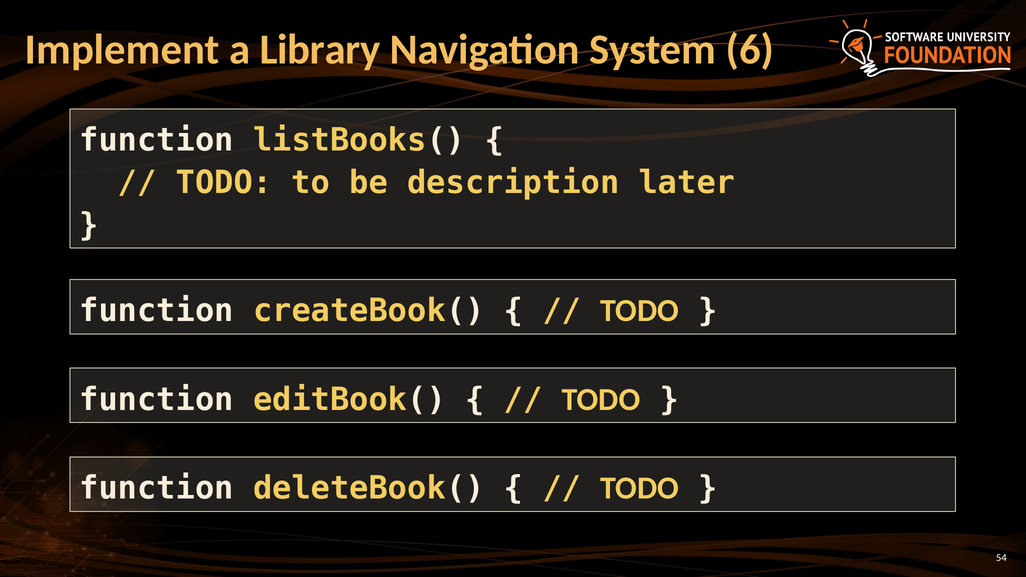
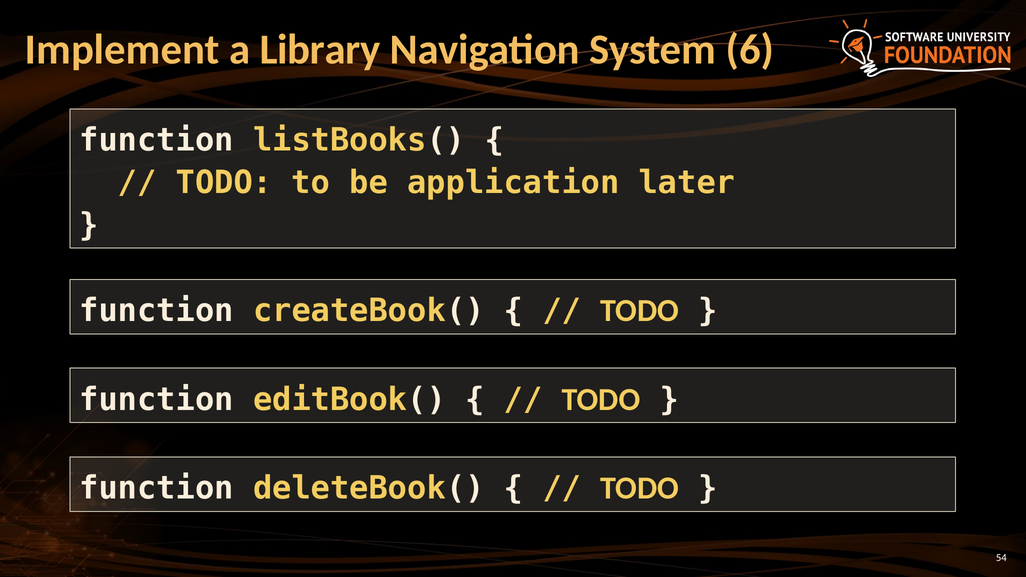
description: description -> application (513, 183)
